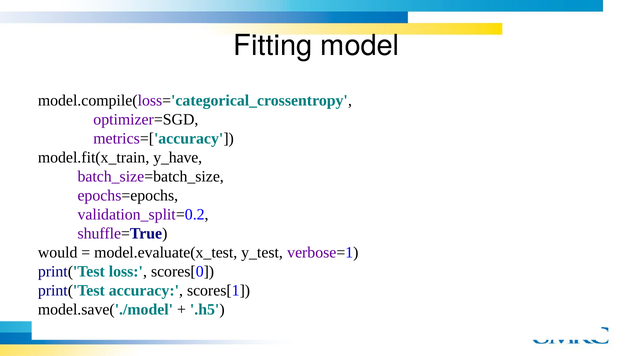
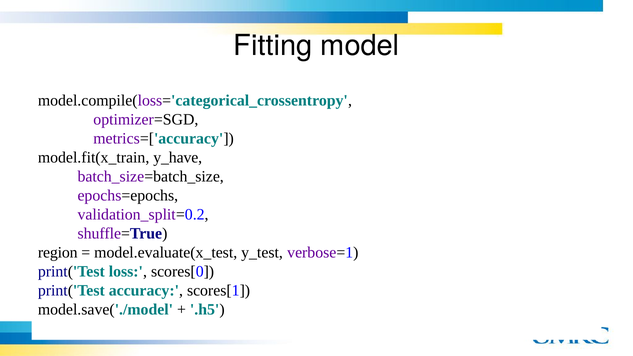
would: would -> region (58, 252)
